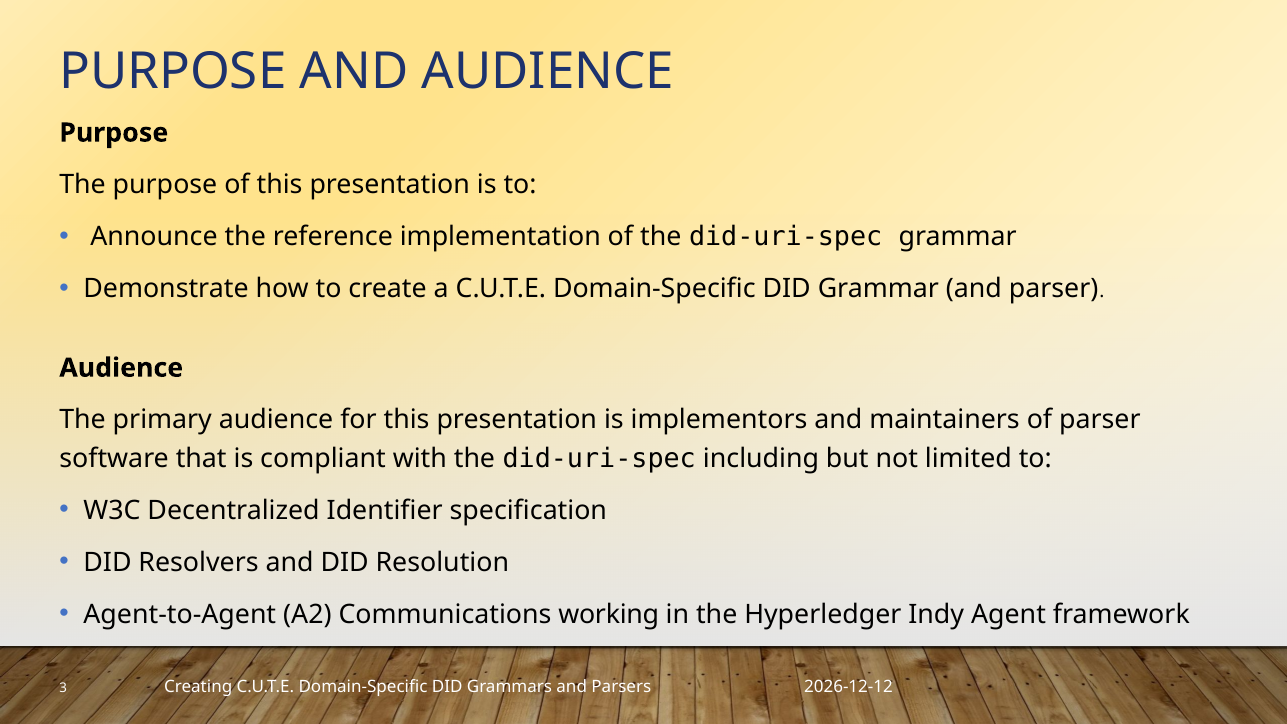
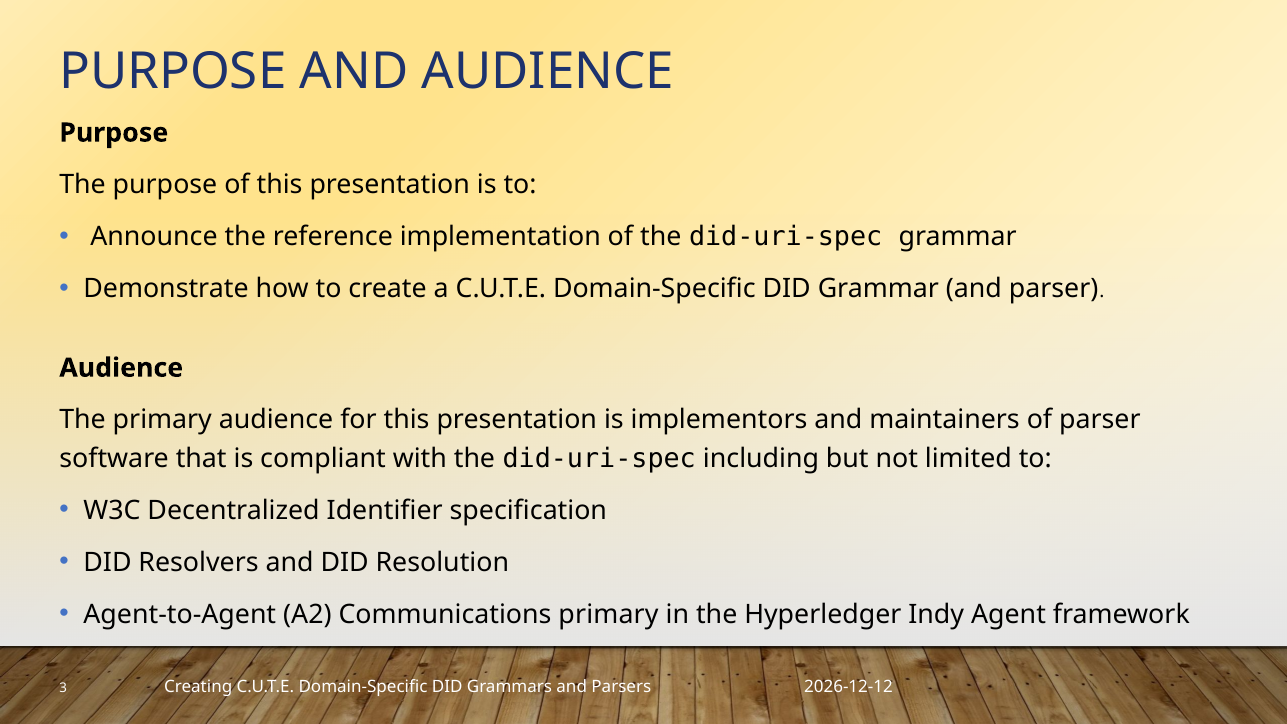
Communications working: working -> primary (609, 614)
